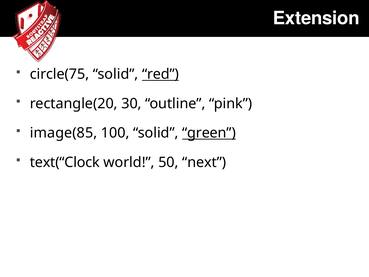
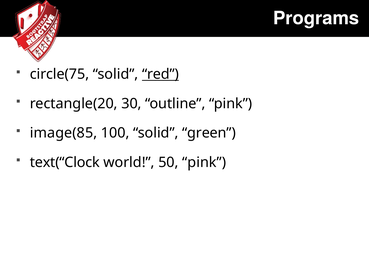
Extension: Extension -> Programs (316, 18)
green underline: present -> none (209, 133)
50 next: next -> pink (204, 162)
